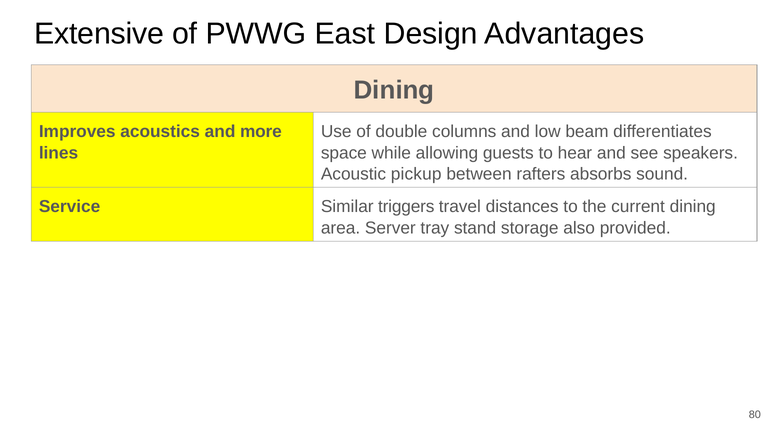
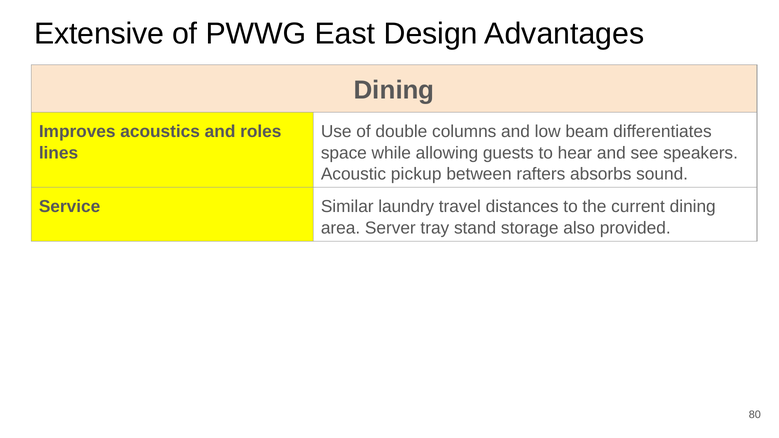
more: more -> roles (261, 132)
triggers: triggers -> laundry (406, 207)
